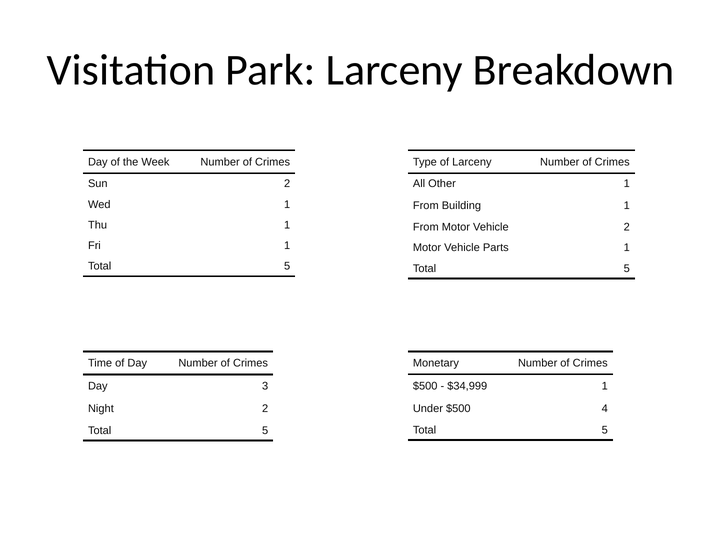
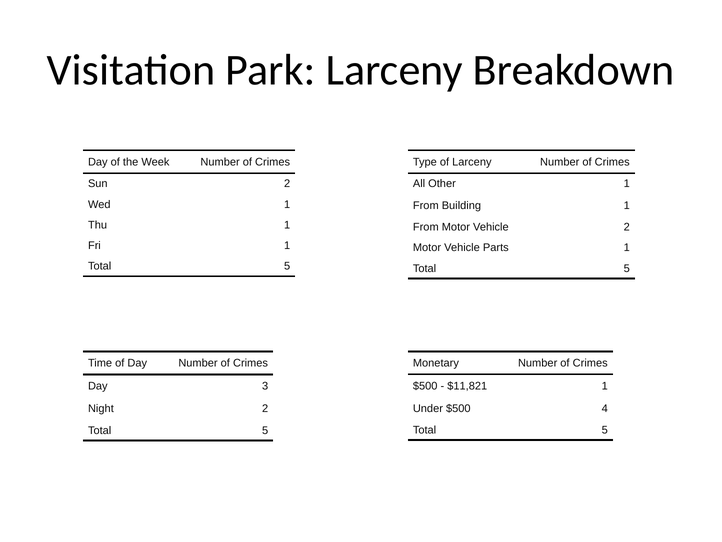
$34,999: $34,999 -> $11,821 (467, 386)
